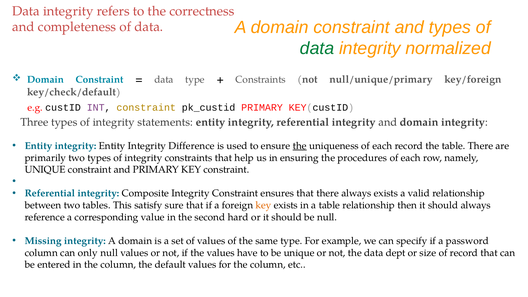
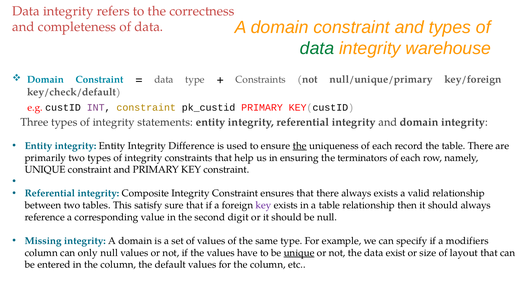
normalized: normalized -> warehouse (448, 49)
procedures: procedures -> terminators (362, 158)
key colour: orange -> purple (263, 205)
hard: hard -> digit (238, 217)
password: password -> modifiers (467, 241)
unique underline: none -> present (299, 253)
dept: dept -> exist (396, 253)
of record: record -> layout (464, 253)
